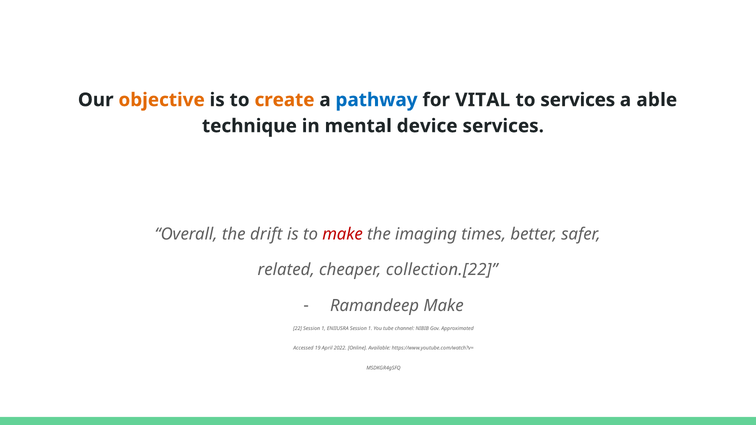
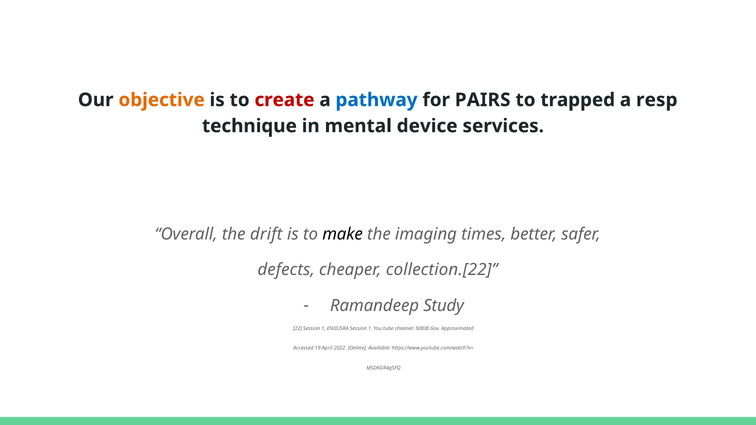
create colour: orange -> red (285, 100)
VITAL: VITAL -> PAIRS (483, 100)
to services: services -> trapped (578, 100)
able: able -> resp (657, 100)
make colour: red -> black (343, 234)
related: related -> defects (286, 270)
Ramandeep Make: Make -> Study (444, 306)
